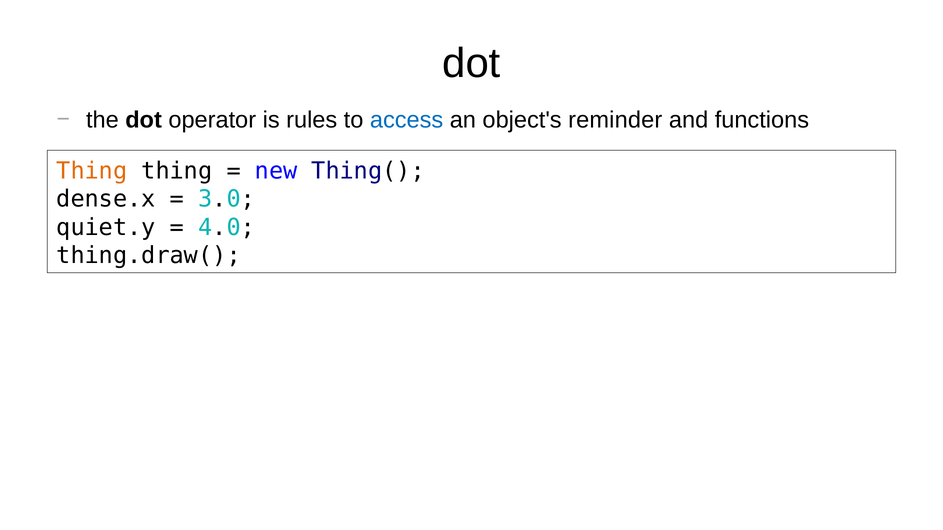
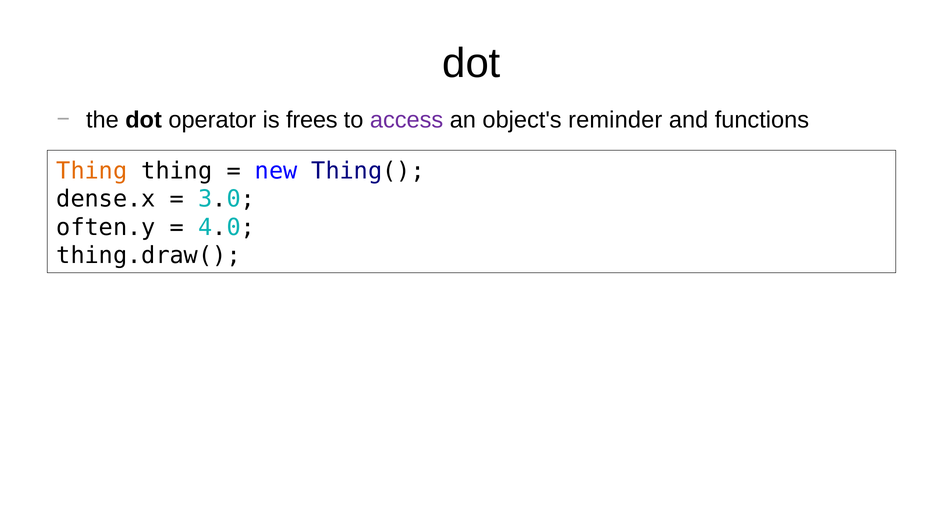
rules: rules -> frees (312, 120)
access colour: blue -> purple (407, 120)
quiet.y: quiet.y -> often.y (106, 228)
